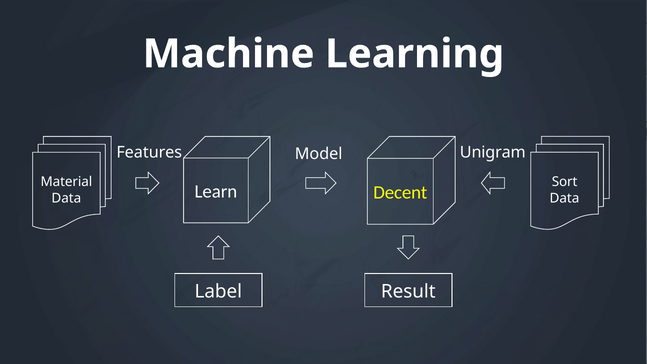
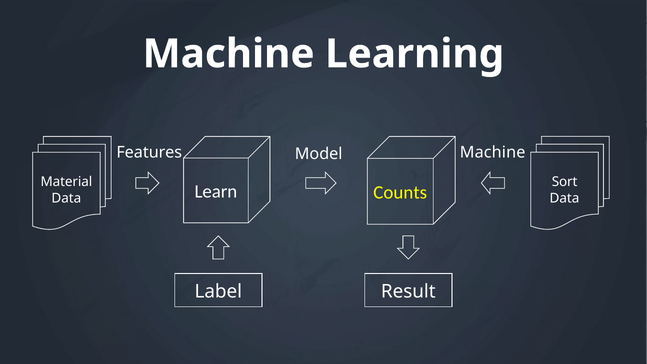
Features Unigram: Unigram -> Machine (493, 152)
Decent: Decent -> Counts (400, 193)
